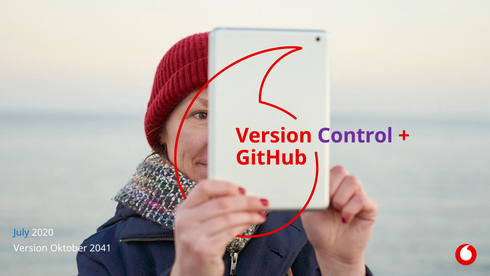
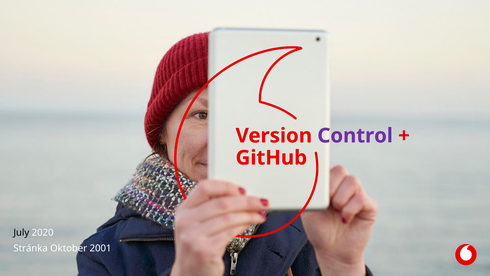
July colour: blue -> black (21, 232)
Version: Version -> Stránka (31, 248)
2041: 2041 -> 2001 (101, 248)
